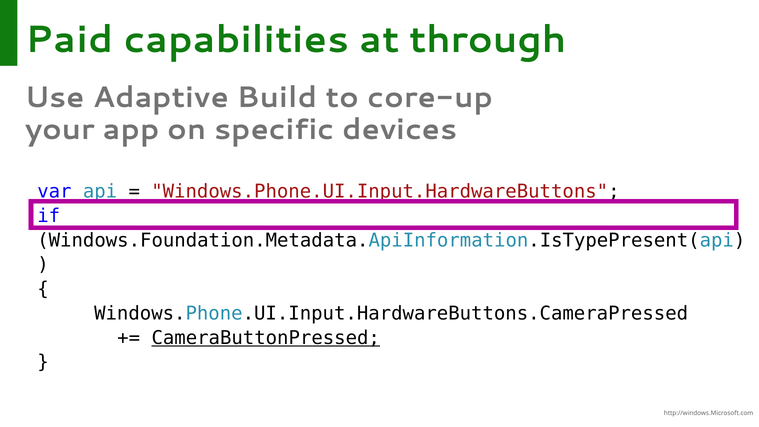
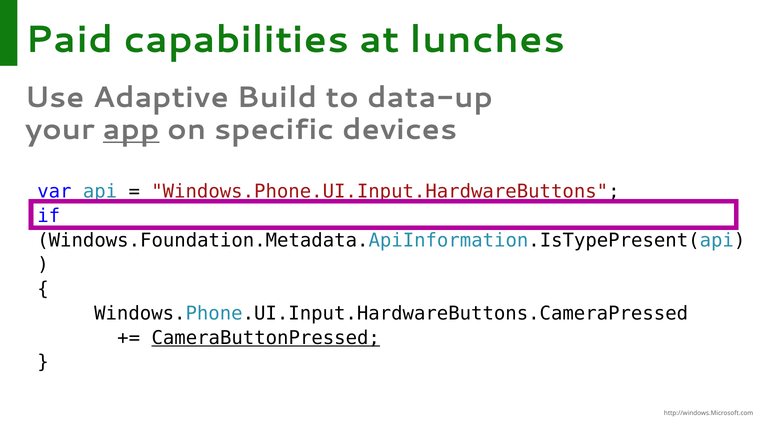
through: through -> lunches (488, 40)
core-up: core-up -> data-up (430, 98)
app underline: none -> present (131, 130)
